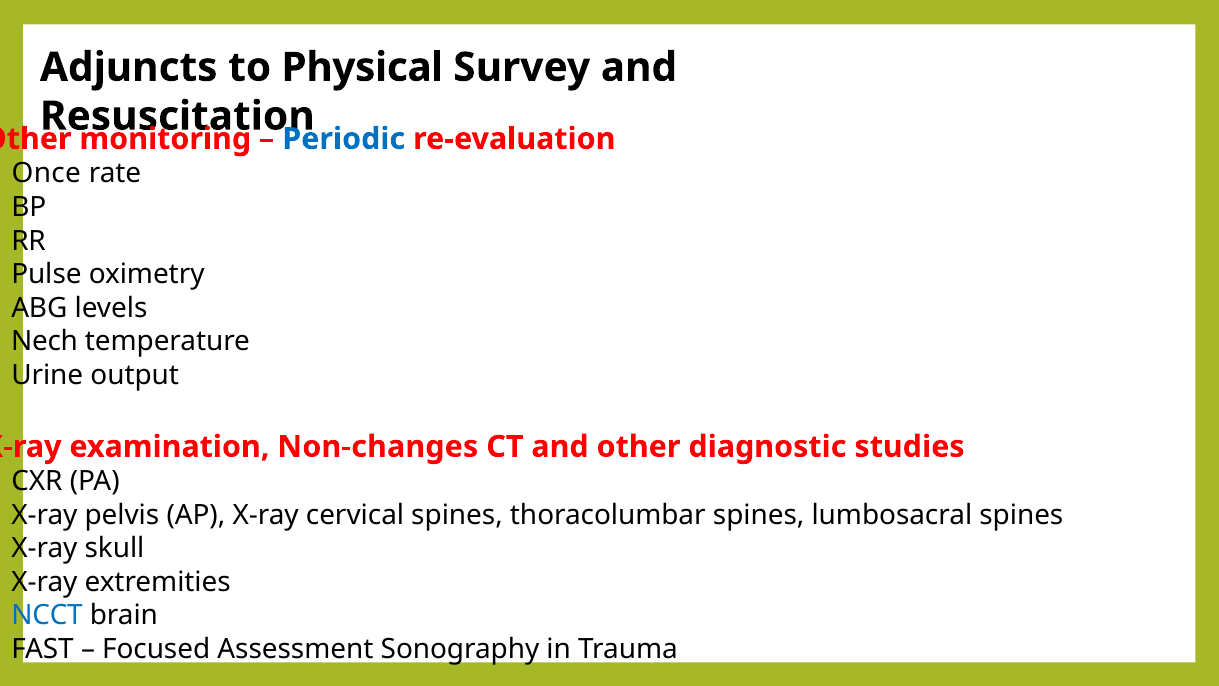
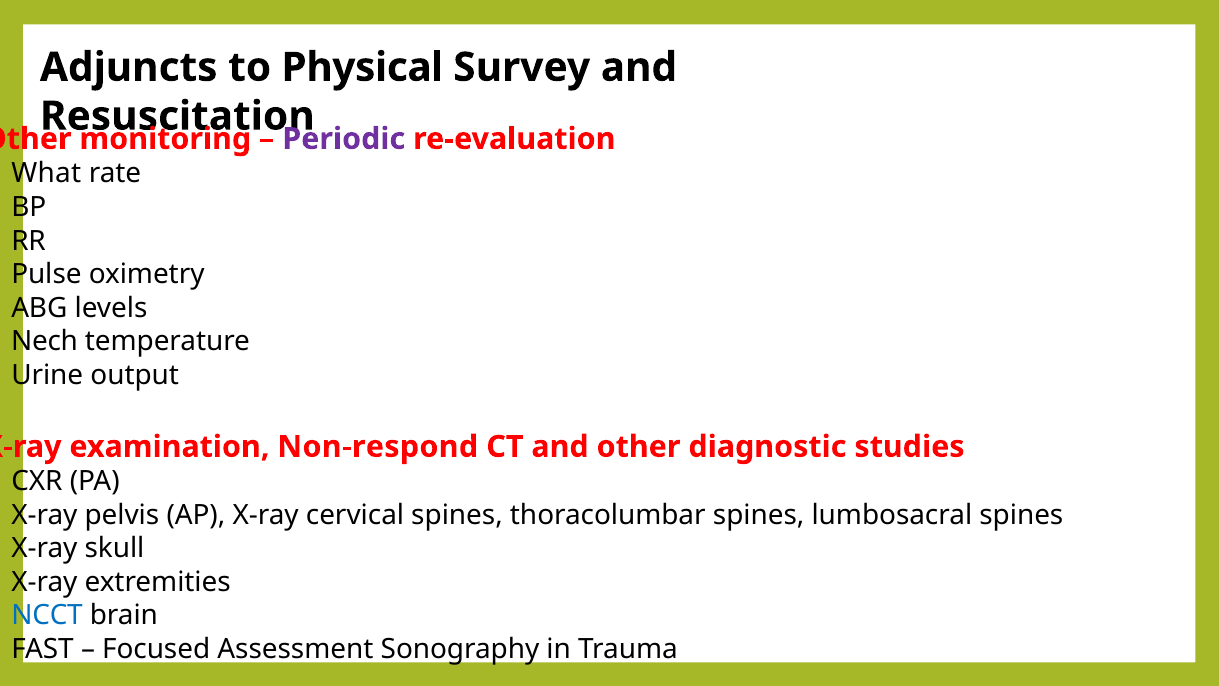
Periodic colour: blue -> purple (344, 139)
Once: Once -> What (46, 174)
Non-changes: Non-changes -> Non-respond (378, 447)
